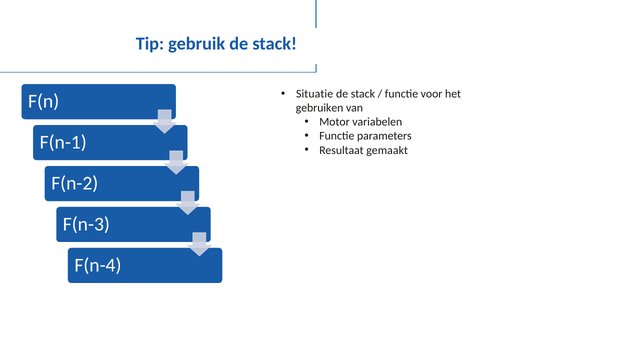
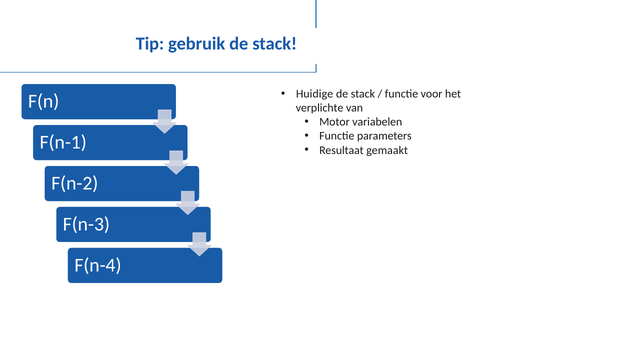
Situatie: Situatie -> Huidige (315, 94)
gebruiken: gebruiken -> verplichte (320, 108)
